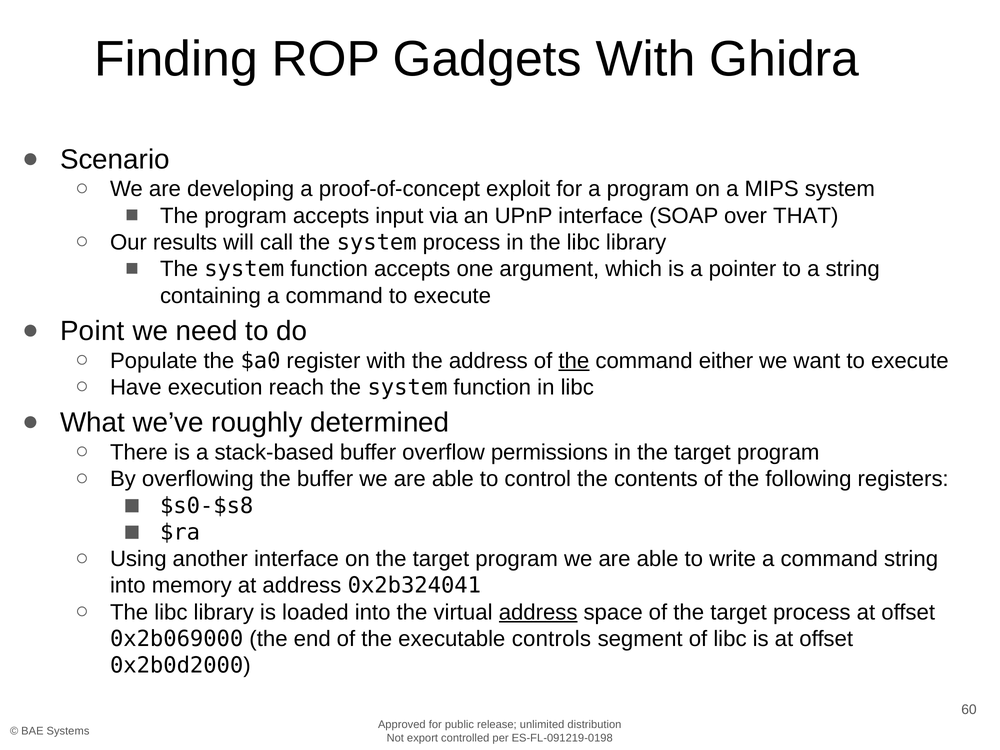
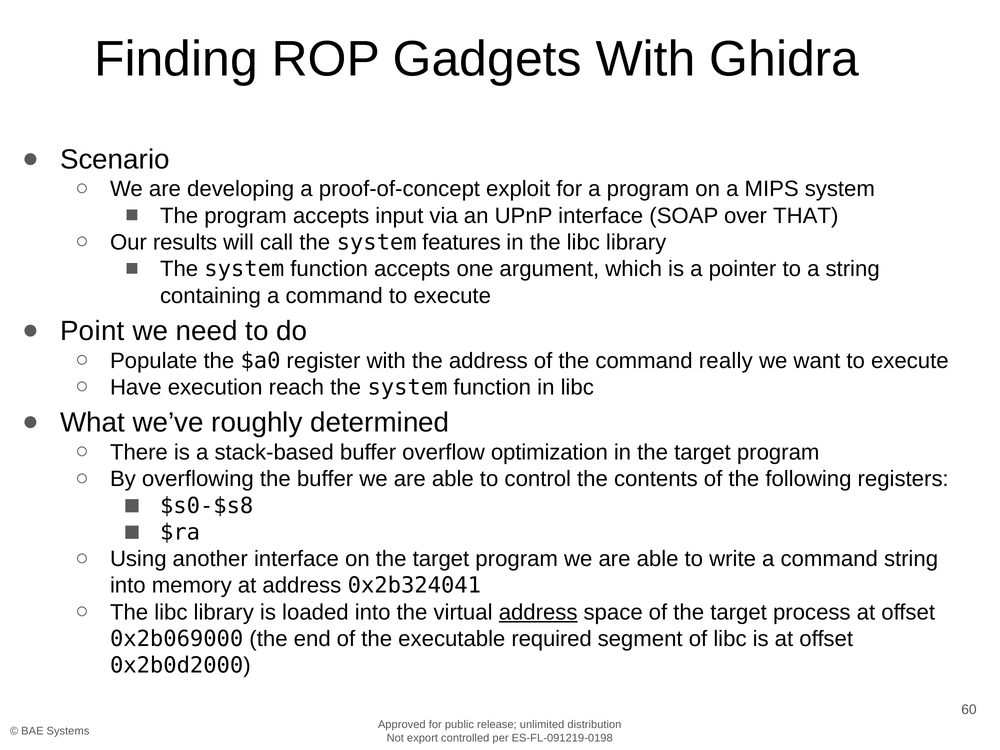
system process: process -> features (462, 242)
the underline: present -> none (574, 361)
either: either -> really (726, 361)
permissions: permissions -> optimization (549, 452)
controls: controls -> required (552, 639)
